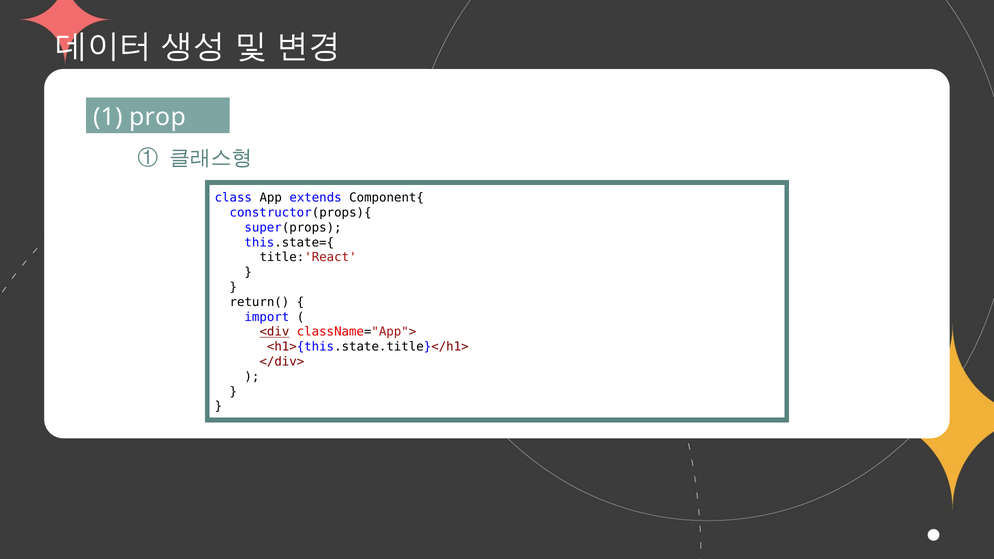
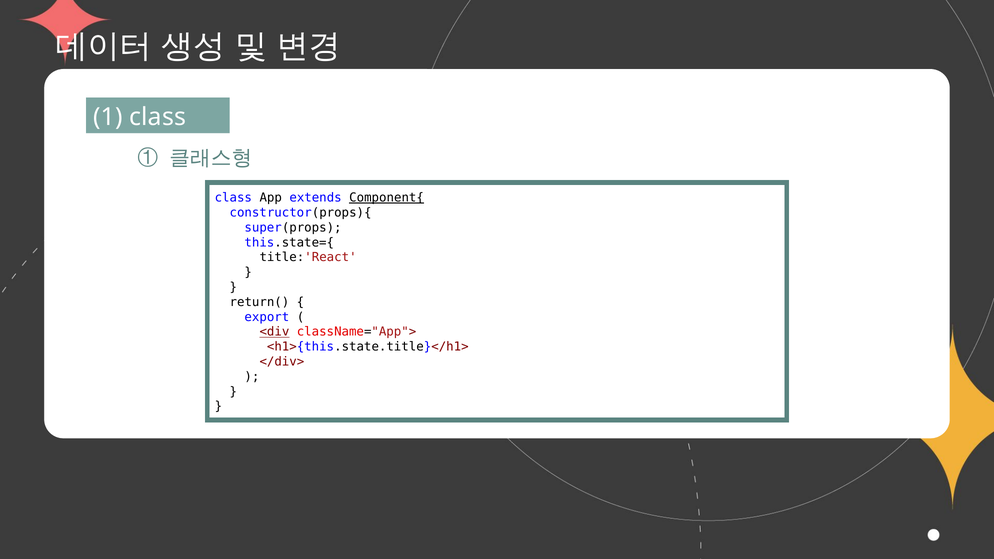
1 prop: prop -> class (158, 117)
Component{ underline: none -> present (387, 198)
import: import -> export (267, 317)
